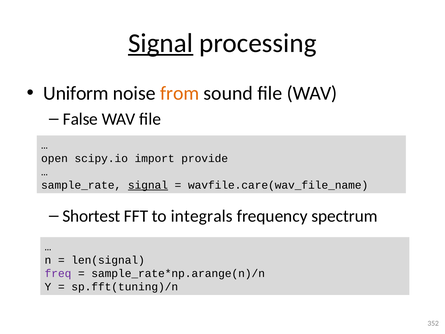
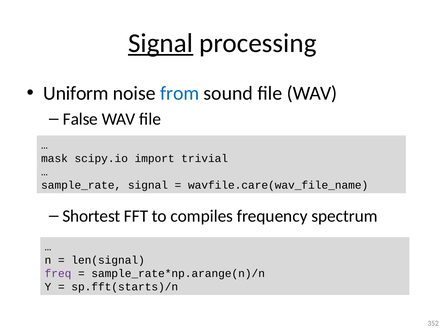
from colour: orange -> blue (180, 93)
open: open -> mask (55, 158)
provide: provide -> trivial (205, 158)
signal underline: present -> none (148, 185)
integrals: integrals -> compiles (202, 216)
sp.fft(tuning)/n: sp.fft(tuning)/n -> sp.fft(starts)/n (125, 287)
